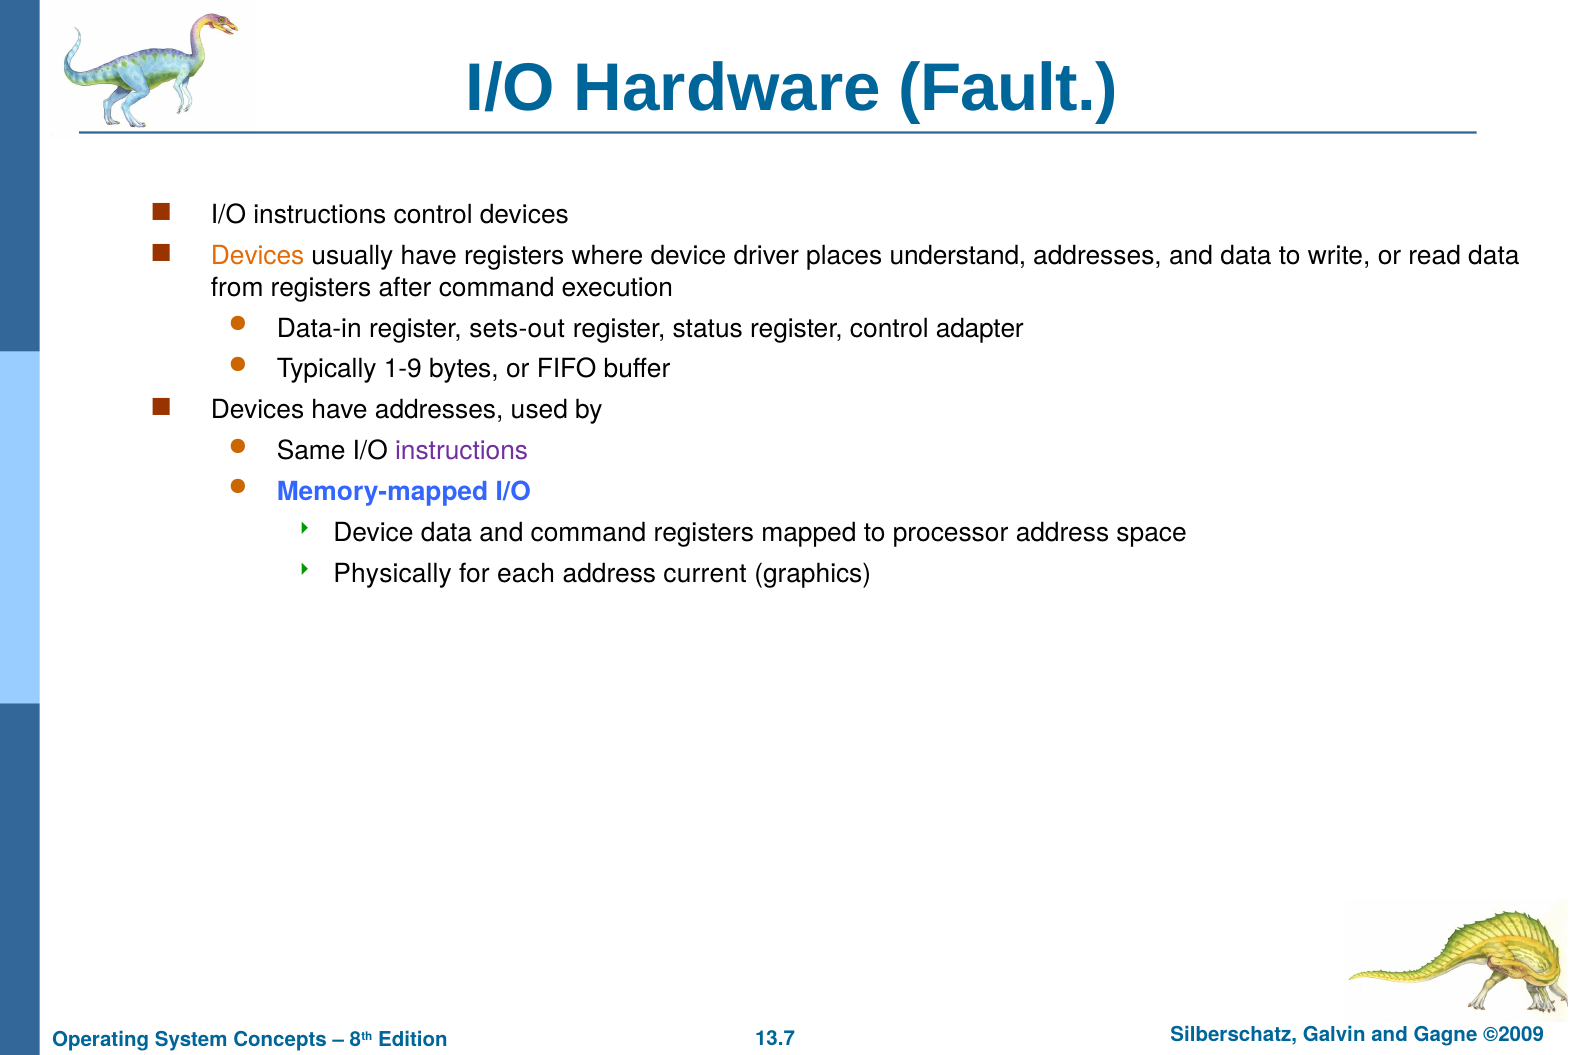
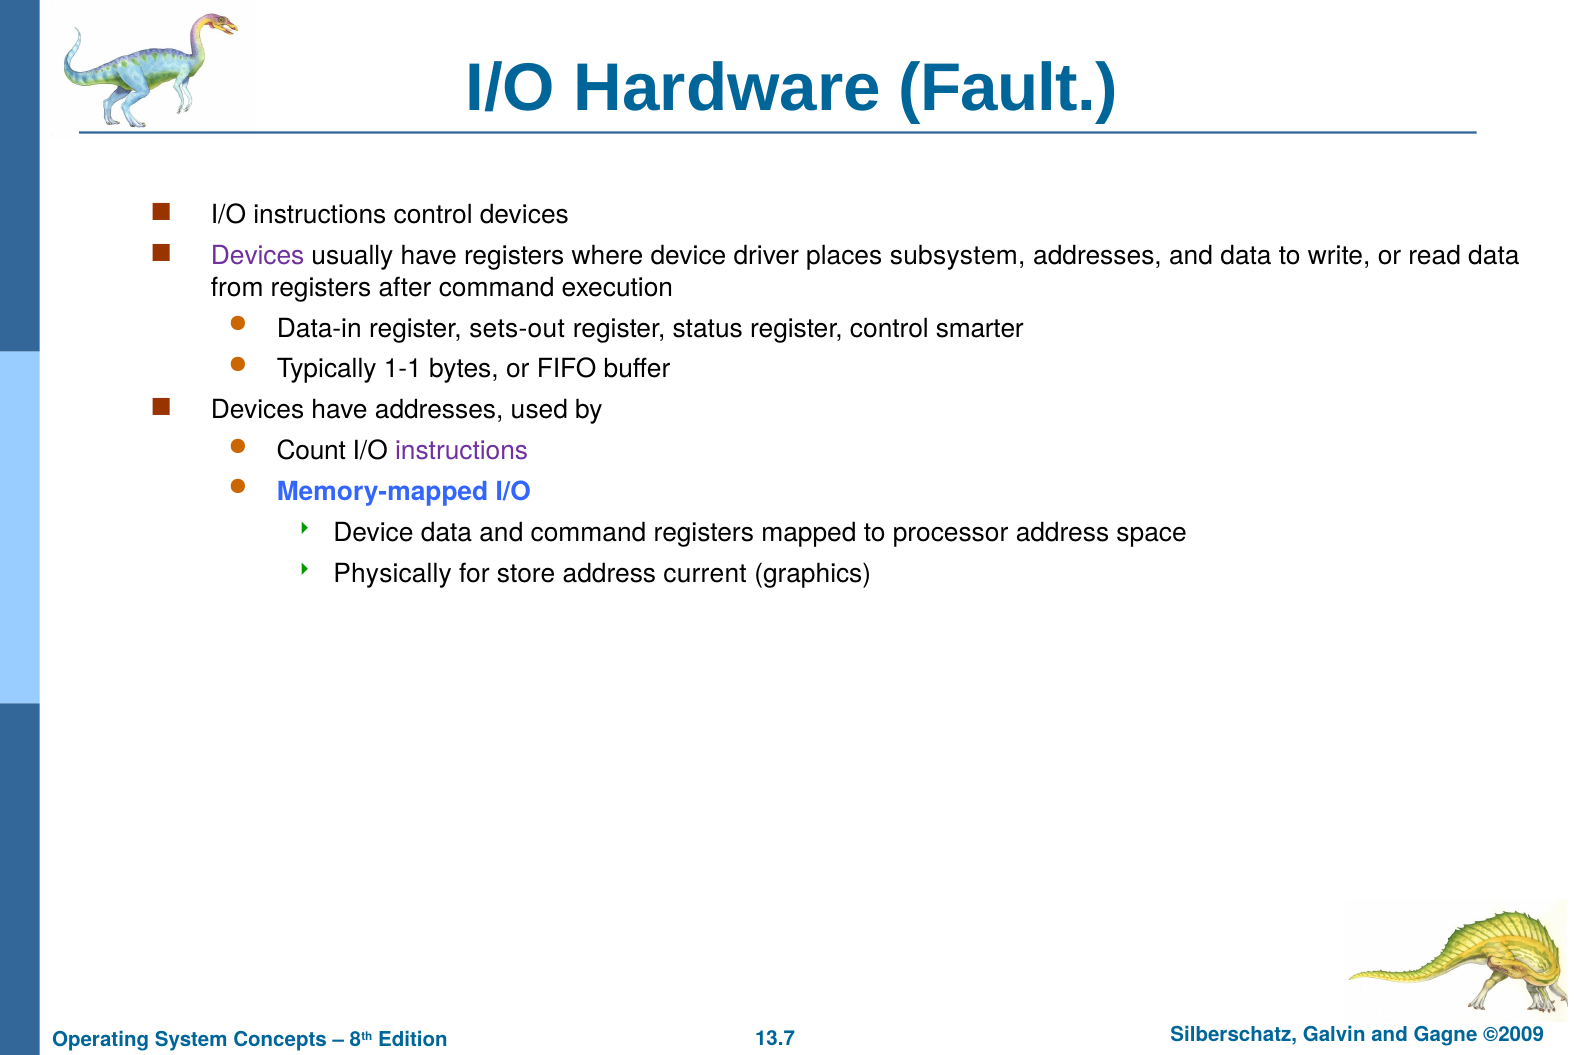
Devices colour: orange -> purple (258, 256)
understand: understand -> subsystem (958, 256)
adapter: adapter -> smarter (980, 328)
1-9: 1-9 -> 1-1 (403, 369)
Same: Same -> Count (311, 451)
each: each -> store (526, 573)
